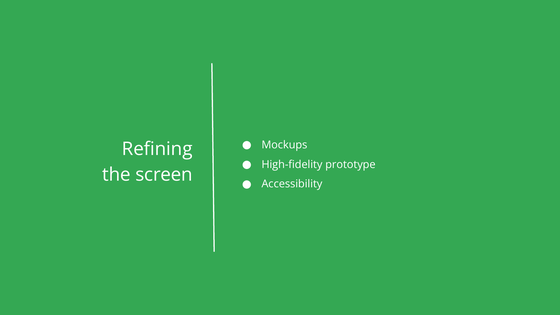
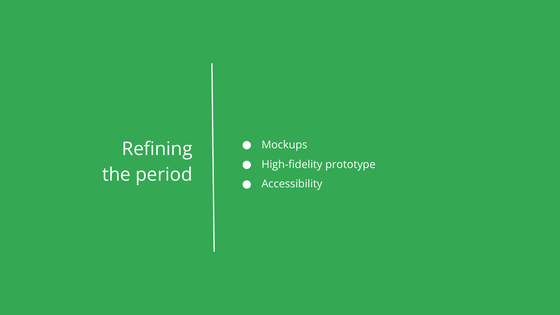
screen: screen -> period (164, 175)
